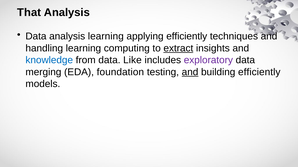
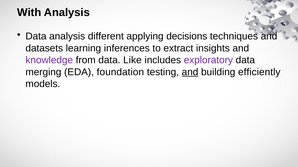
That: That -> With (29, 13)
analysis learning: learning -> different (106, 36)
applying efficiently: efficiently -> decisions (187, 36)
handling: handling -> datasets (44, 48)
computing: computing -> inferences (127, 48)
extract underline: present -> none (178, 48)
knowledge colour: blue -> purple (49, 60)
